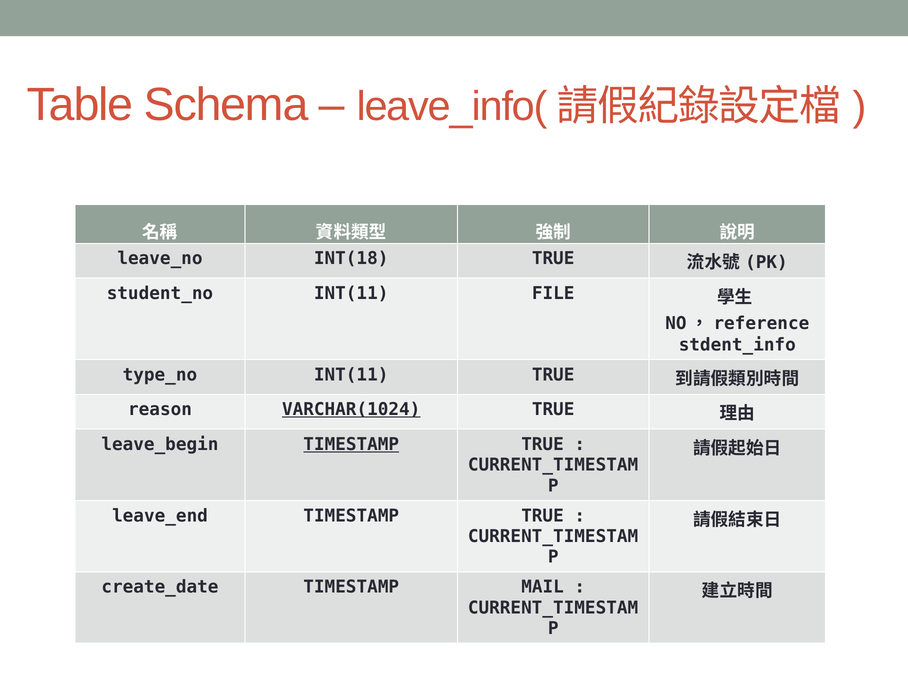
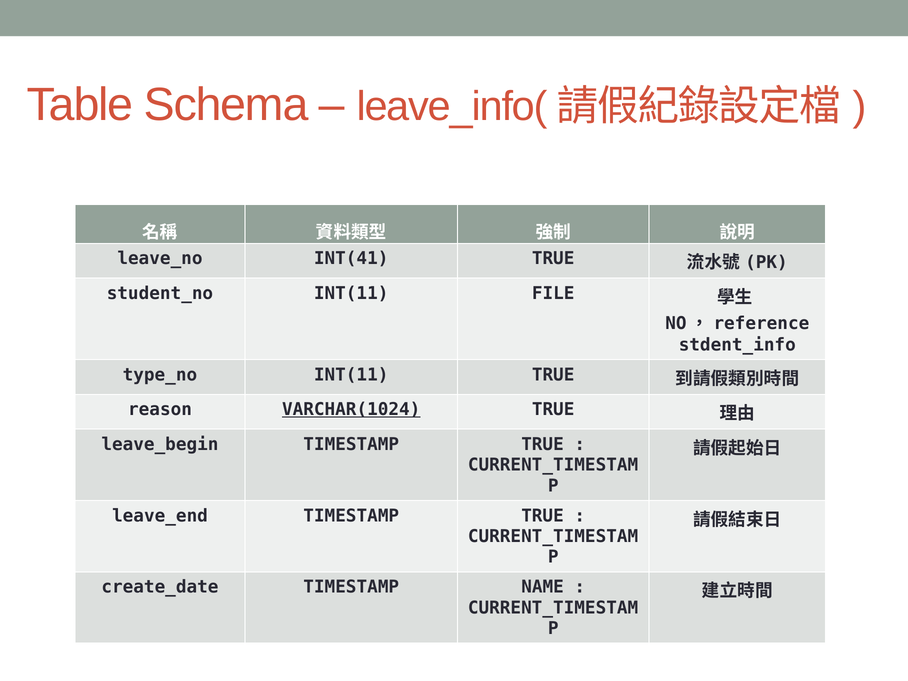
INT(18: INT(18 -> INT(41 (351, 258)
TIMESTAMP underline: present -> none (351, 444)
MAIL: MAIL -> NAME (543, 587)
